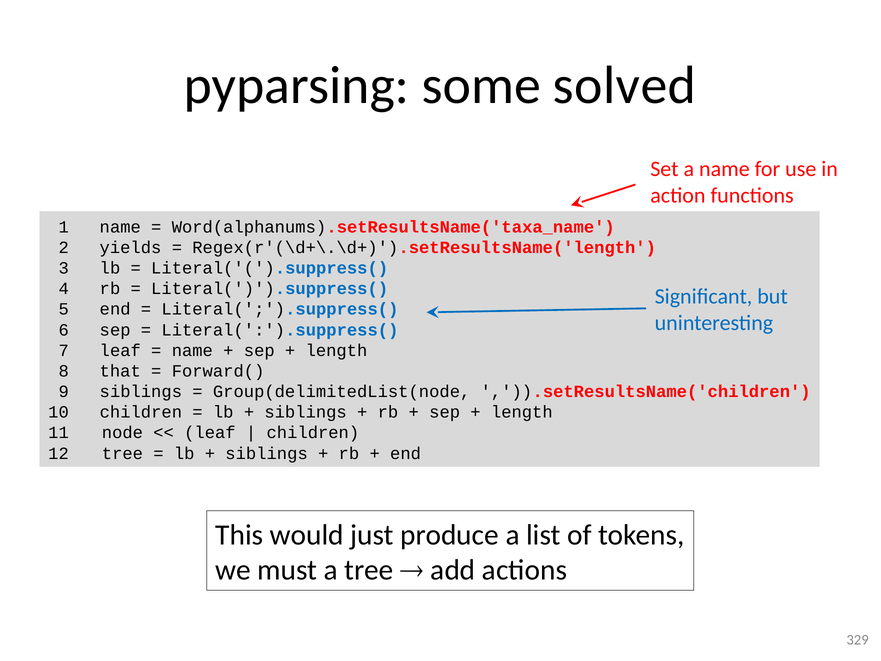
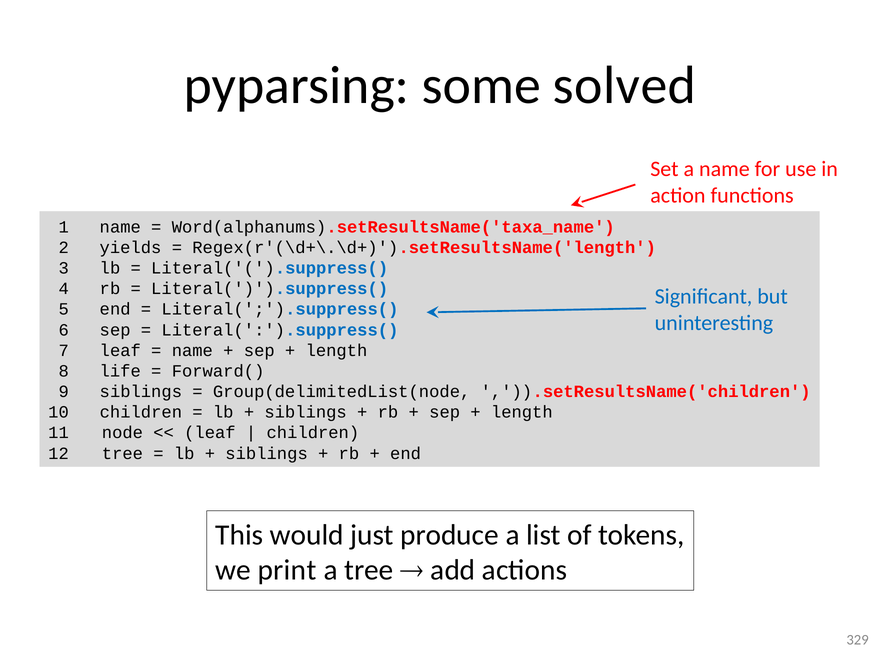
that: that -> life (120, 371)
must: must -> print (287, 570)
